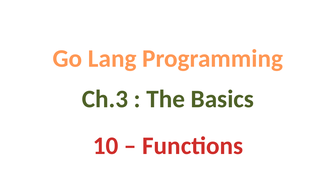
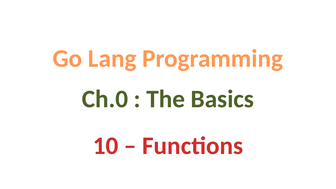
Ch.3: Ch.3 -> Ch.0 (105, 99)
